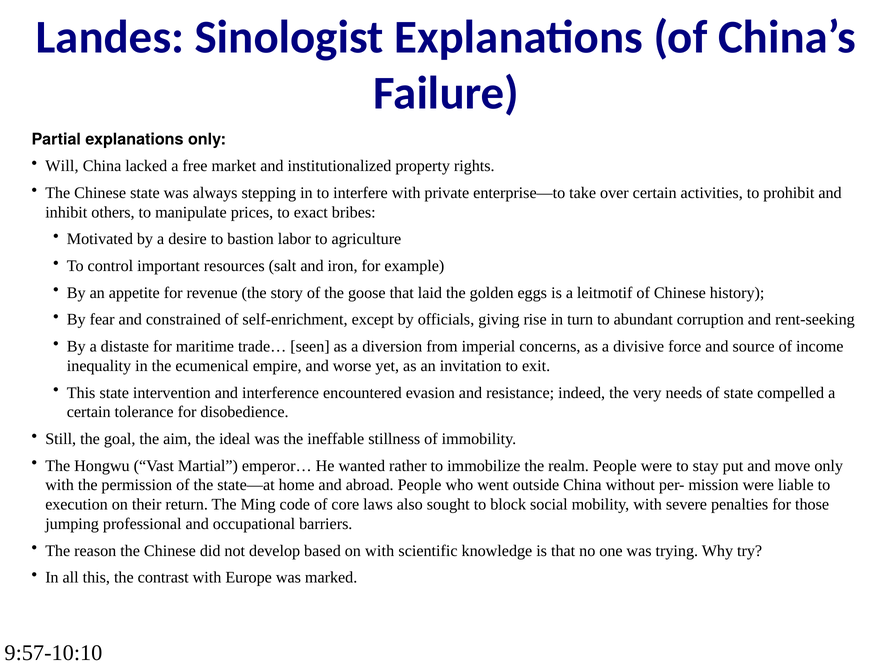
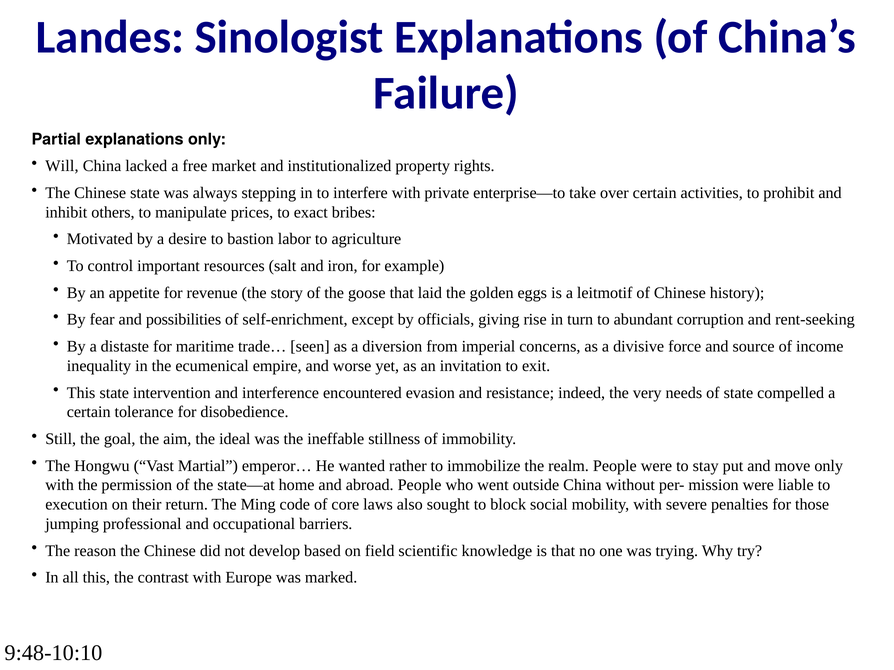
constrained: constrained -> possibilities (184, 320)
on with: with -> field (380, 551)
9:57-10:10: 9:57-10:10 -> 9:48-10:10 (53, 654)
